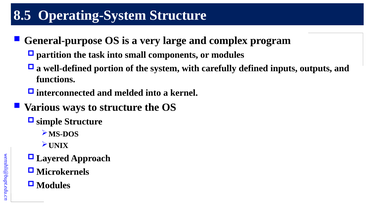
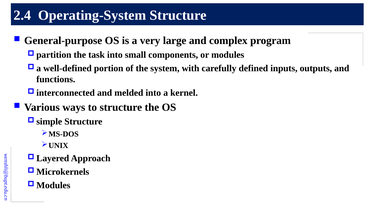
8.5: 8.5 -> 2.4 (22, 15)
